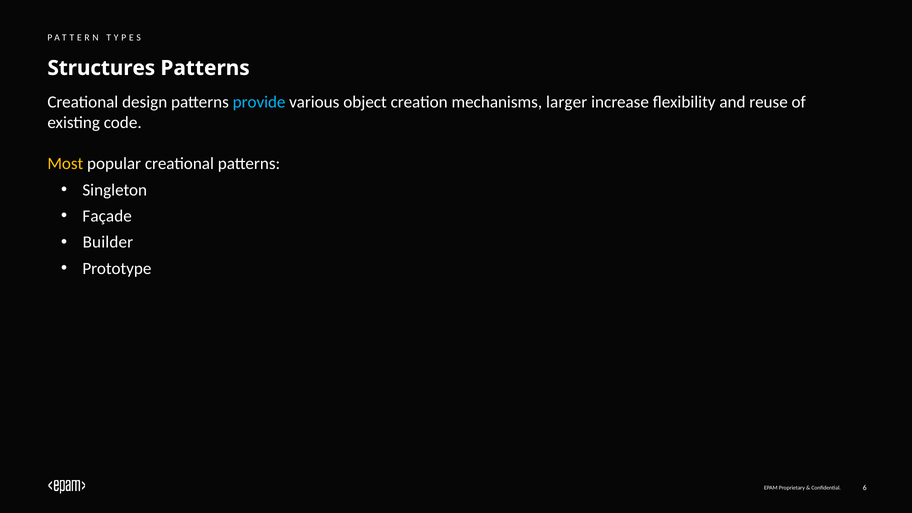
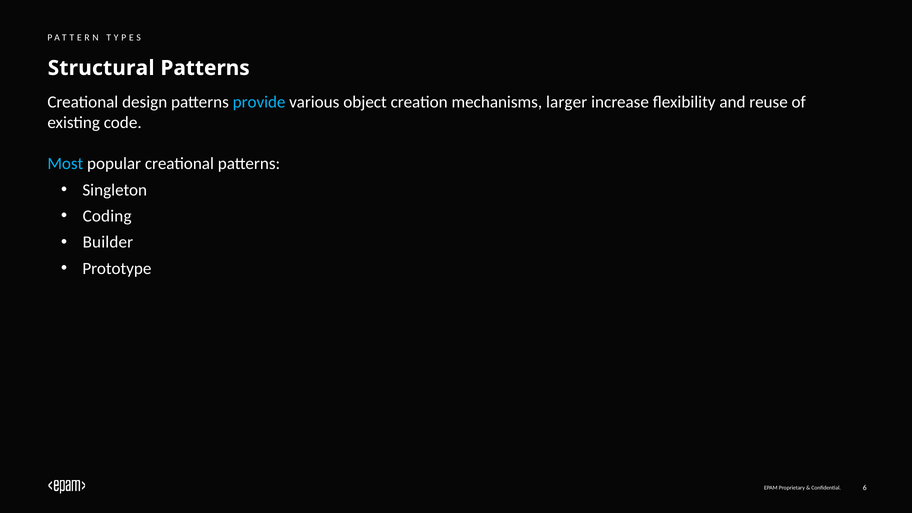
Structures: Structures -> Structural (101, 68)
Most colour: yellow -> light blue (65, 164)
Façade: Façade -> Coding (107, 216)
